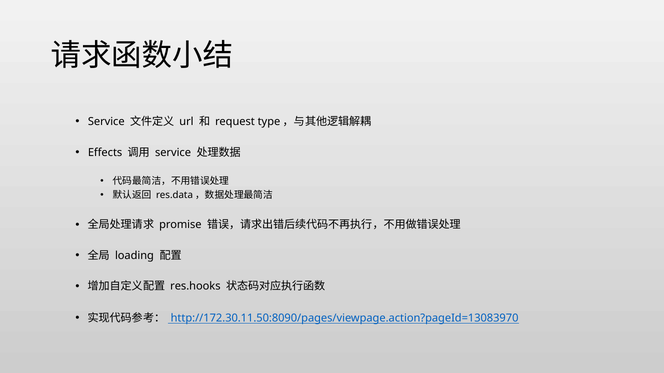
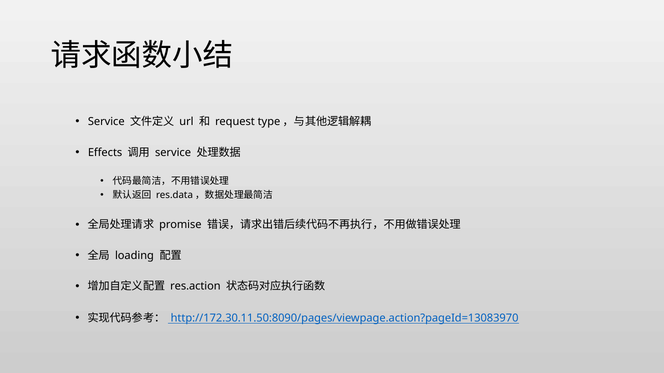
res.hooks: res.hooks -> res.action (195, 287)
